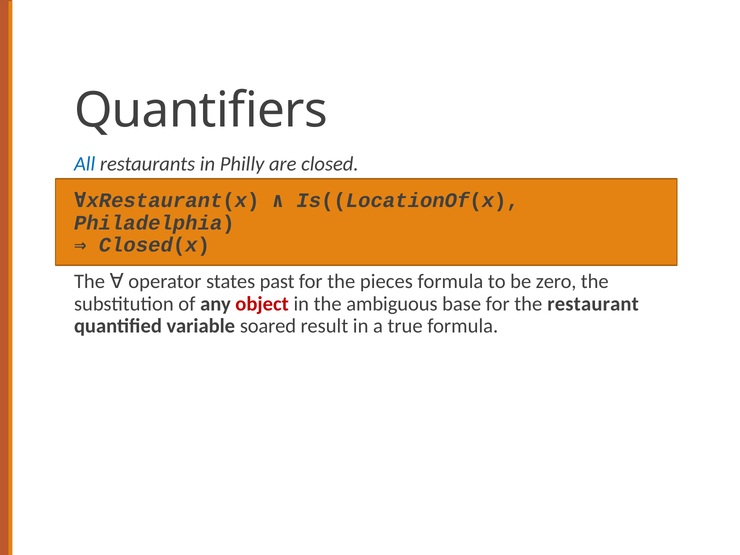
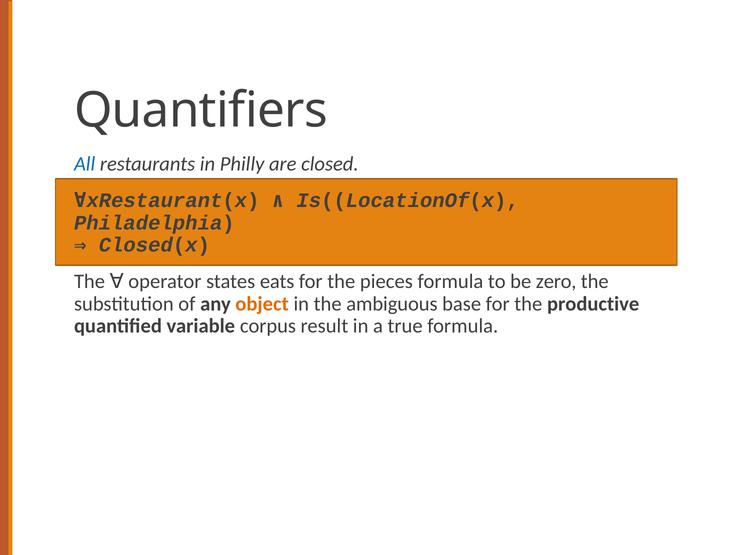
past: past -> eats (277, 282)
object colour: red -> orange (262, 304)
restaurant: restaurant -> productive (593, 304)
soared: soared -> corpus (268, 326)
